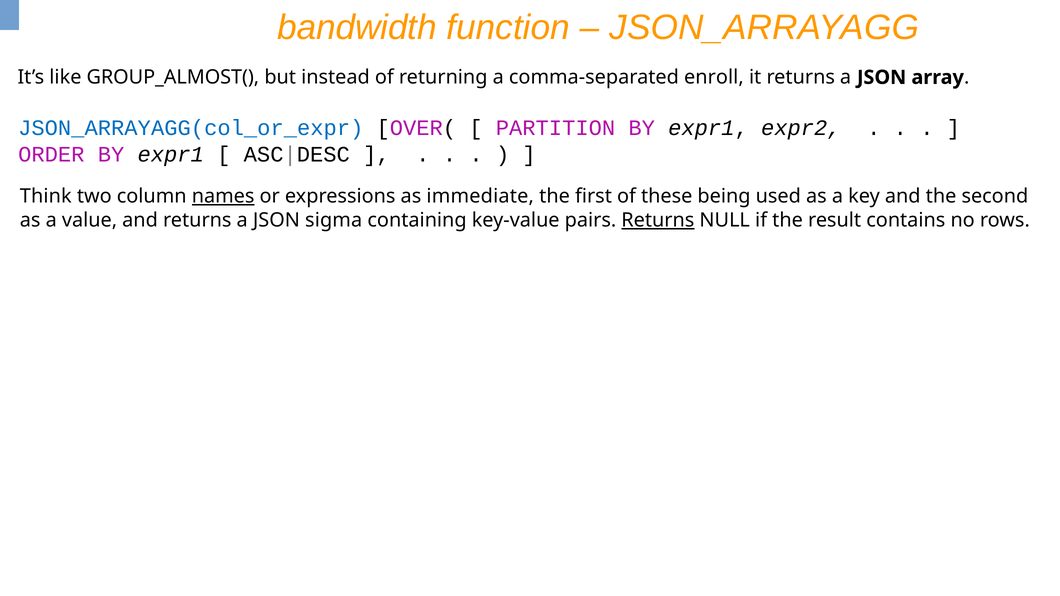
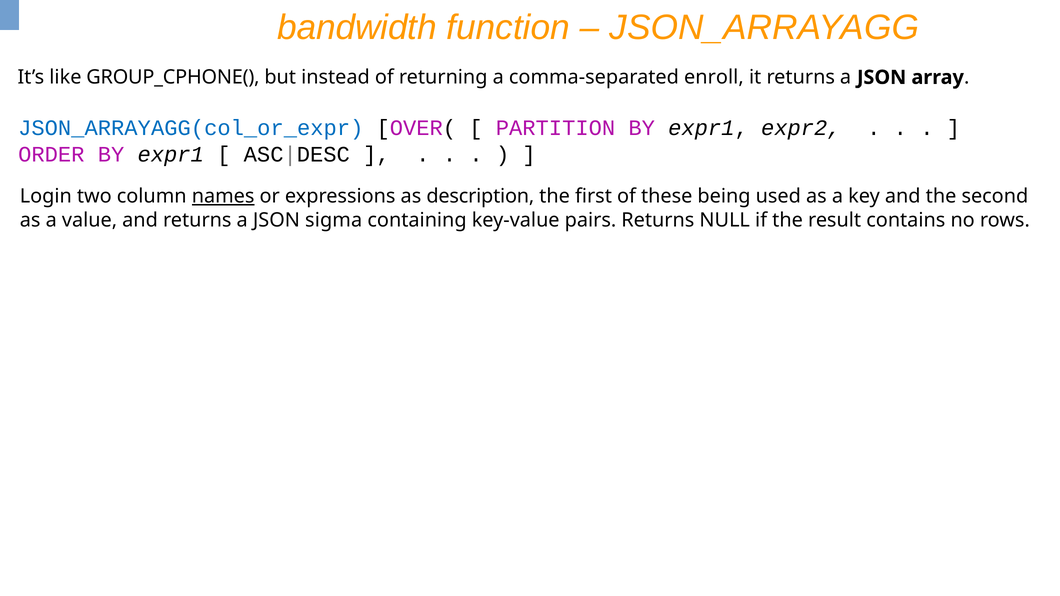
GROUP_ALMOST(: GROUP_ALMOST( -> GROUP_CPHONE( (173, 77)
Think: Think -> Login (46, 196)
immediate: immediate -> description (480, 196)
Returns underline: present -> none (658, 220)
